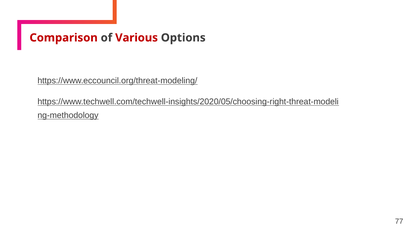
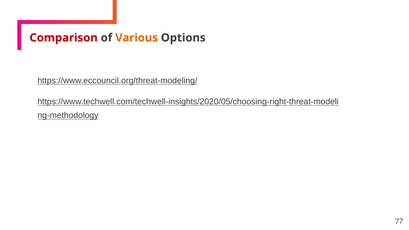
Various colour: red -> orange (137, 38)
